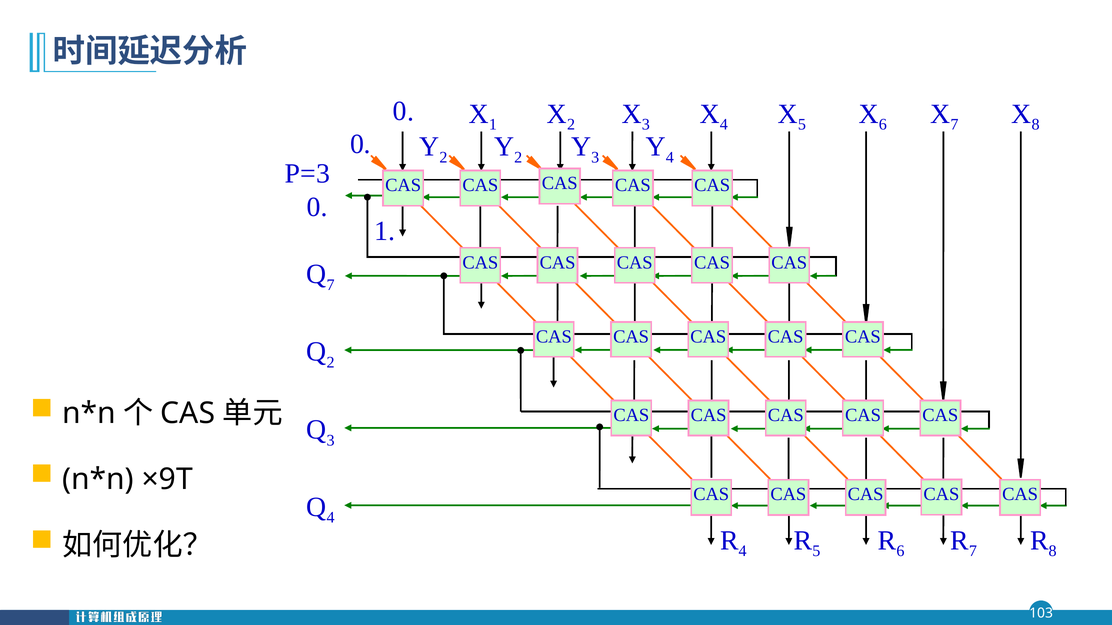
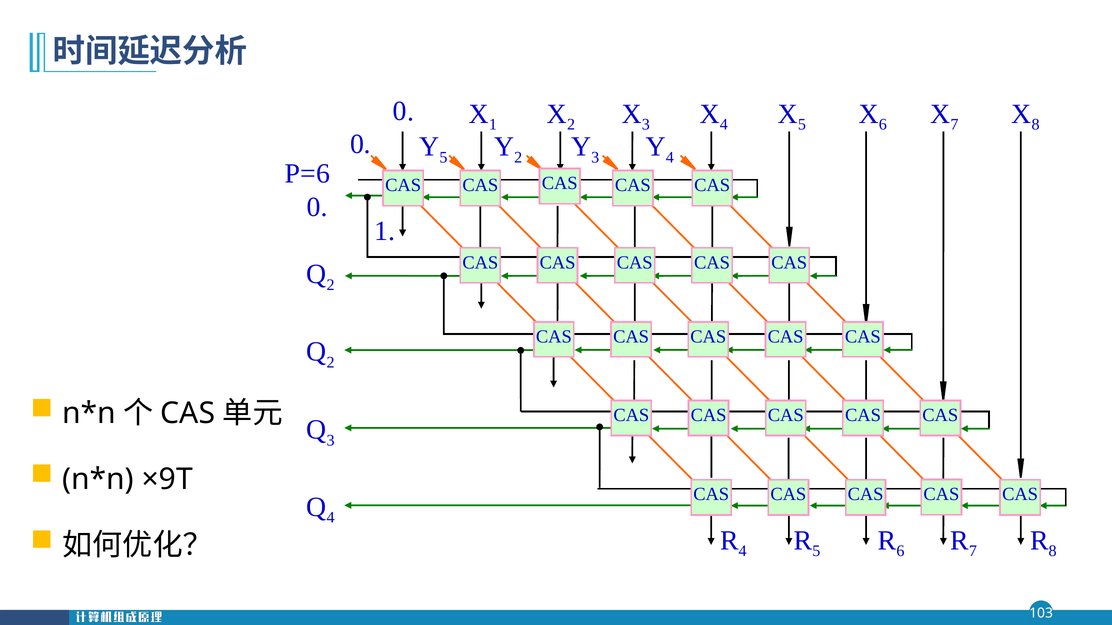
2: 2 -> 5 (443, 157)
P=3: P=3 -> P=6 (307, 174)
7: 7 -> 2 (331, 285)
